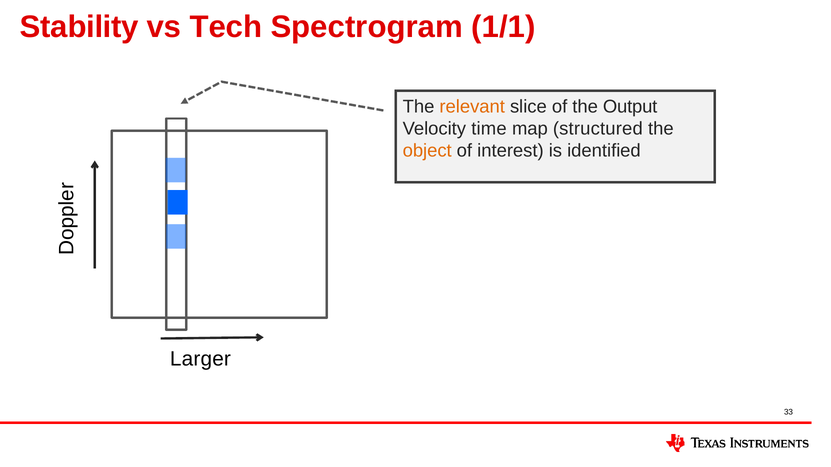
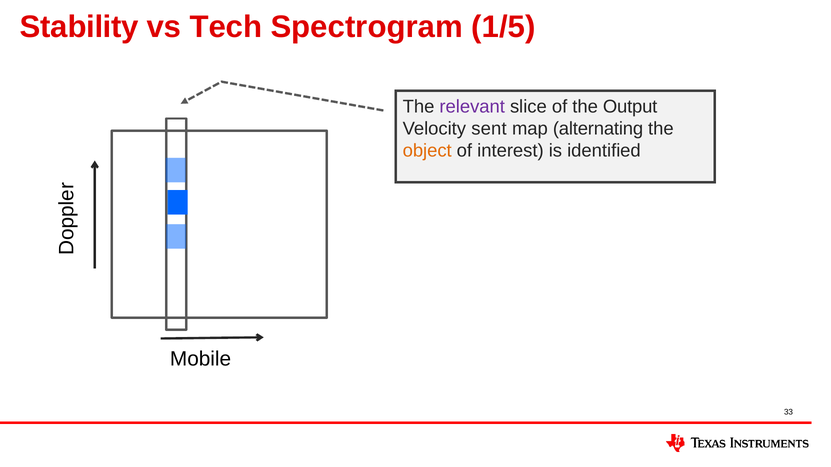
1/1: 1/1 -> 1/5 (503, 27)
relevant colour: orange -> purple (472, 107)
time: time -> sent (489, 129)
structured: structured -> alternating (598, 129)
Larger: Larger -> Mobile (201, 359)
